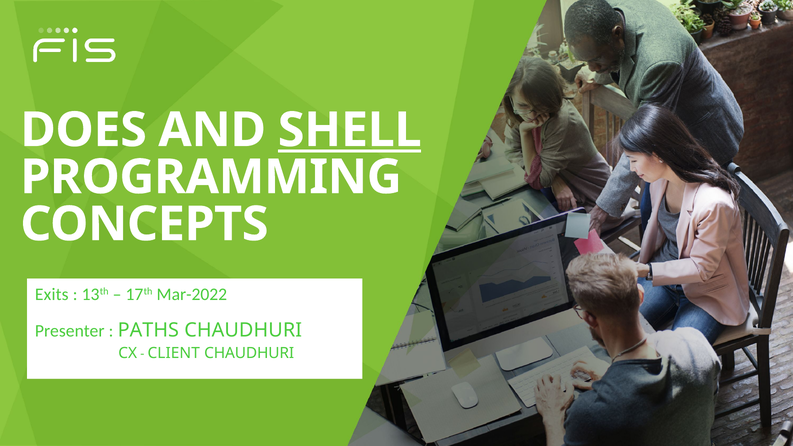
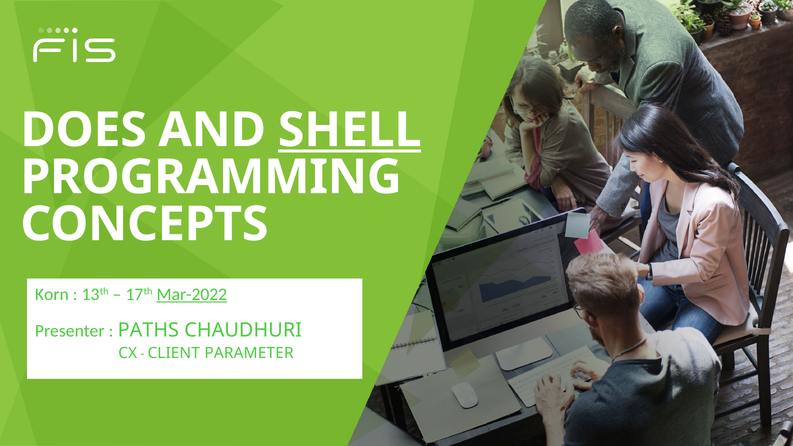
Exits: Exits -> Korn (52, 294)
Mar-2022 underline: none -> present (192, 294)
CLIENT CHAUDHURI: CHAUDHURI -> PARAMETER (249, 353)
